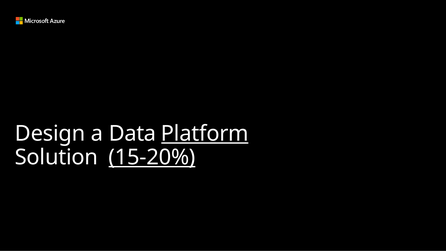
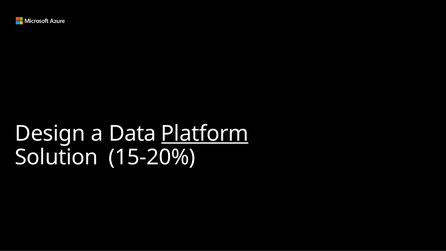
15-20% underline: present -> none (152, 157)
